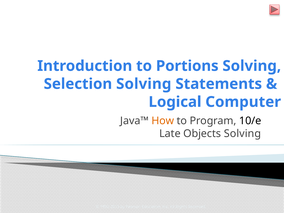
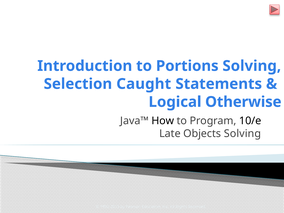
Selection Solving: Solving -> Caught (144, 84)
Computer: Computer -> Otherwise (243, 102)
How colour: orange -> black (163, 121)
